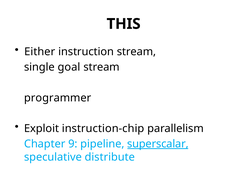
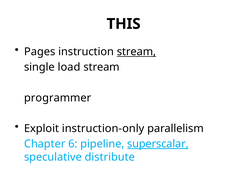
Either: Either -> Pages (40, 52)
stream underline: none -> present (136, 52)
goal: goal -> load (69, 67)
instruction-chip: instruction-chip -> instruction-only (103, 129)
9: 9 -> 6 (73, 144)
